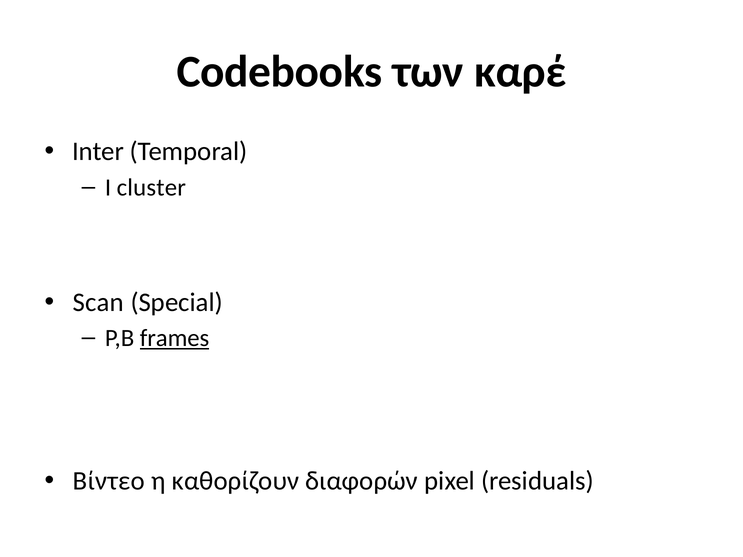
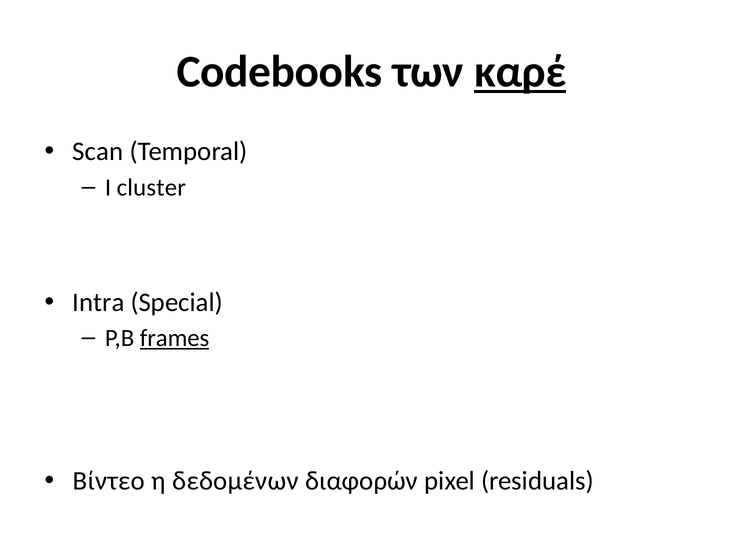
καρέ underline: none -> present (520, 72)
Inter: Inter -> Scan (98, 152)
Scan: Scan -> Intra (98, 303)
καθορίζουν: καθορίζουν -> δεδομένων (235, 481)
